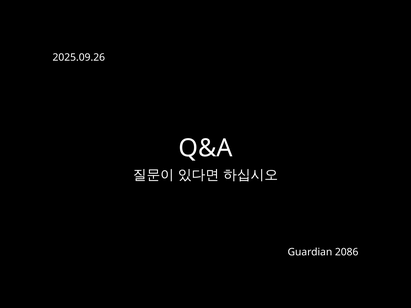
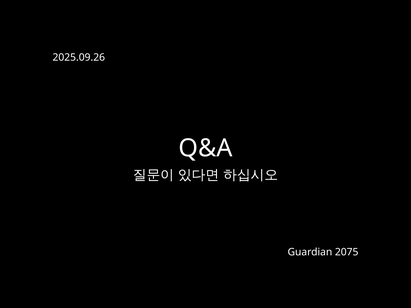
2086: 2086 -> 2075 (347, 252)
